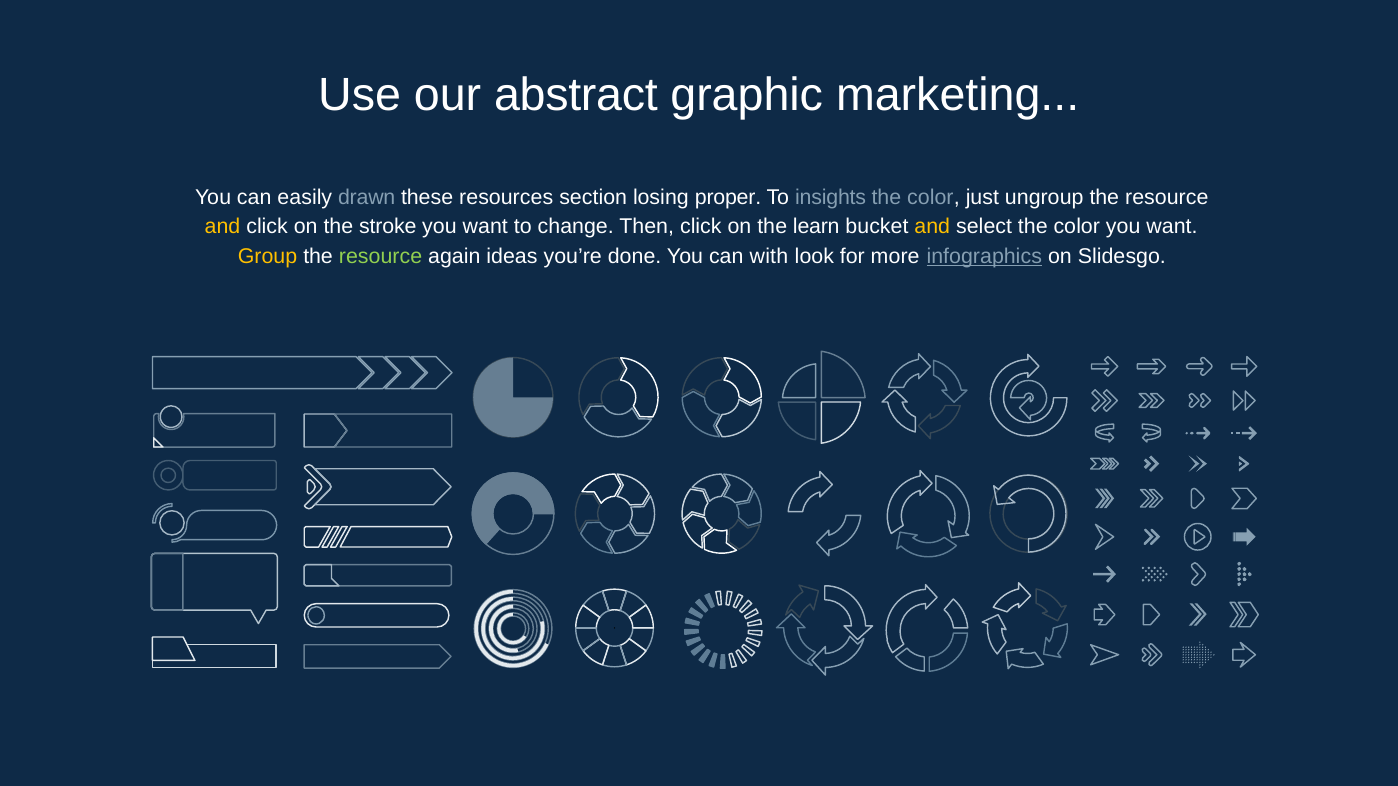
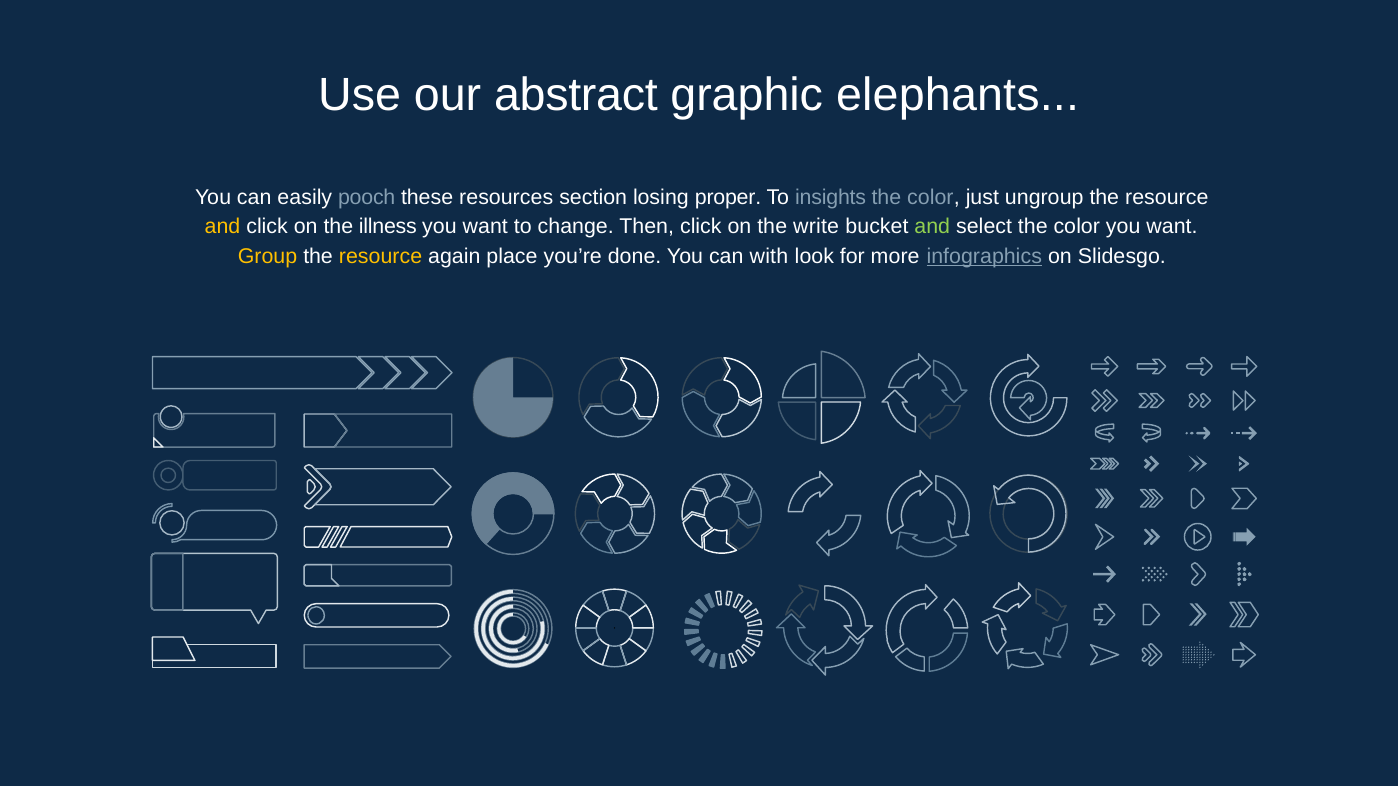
marketing: marketing -> elephants (957, 95)
drawn: drawn -> pooch (367, 198)
stroke: stroke -> illness (388, 227)
learn: learn -> write (816, 227)
and colour: yellow -> light green (932, 227)
resource colour: light green -> yellow (381, 256)
ideas: ideas -> place (512, 256)
